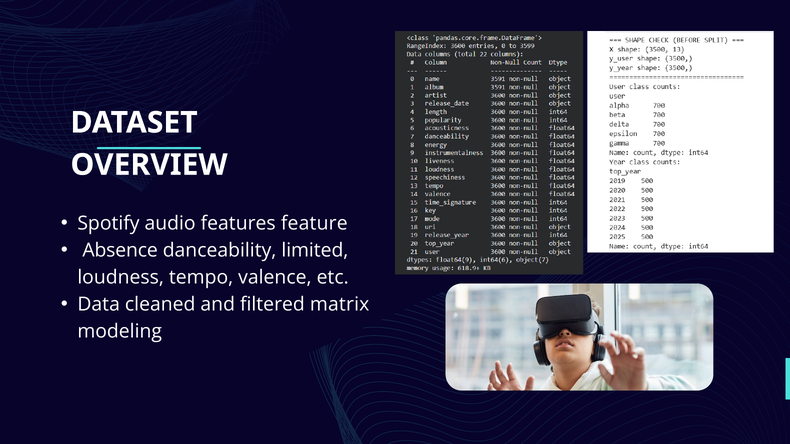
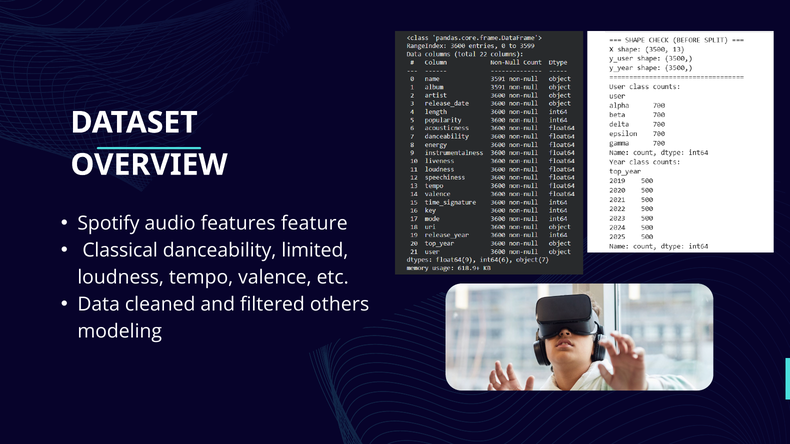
Absence: Absence -> Classical (120, 250)
matrix: matrix -> others (340, 305)
